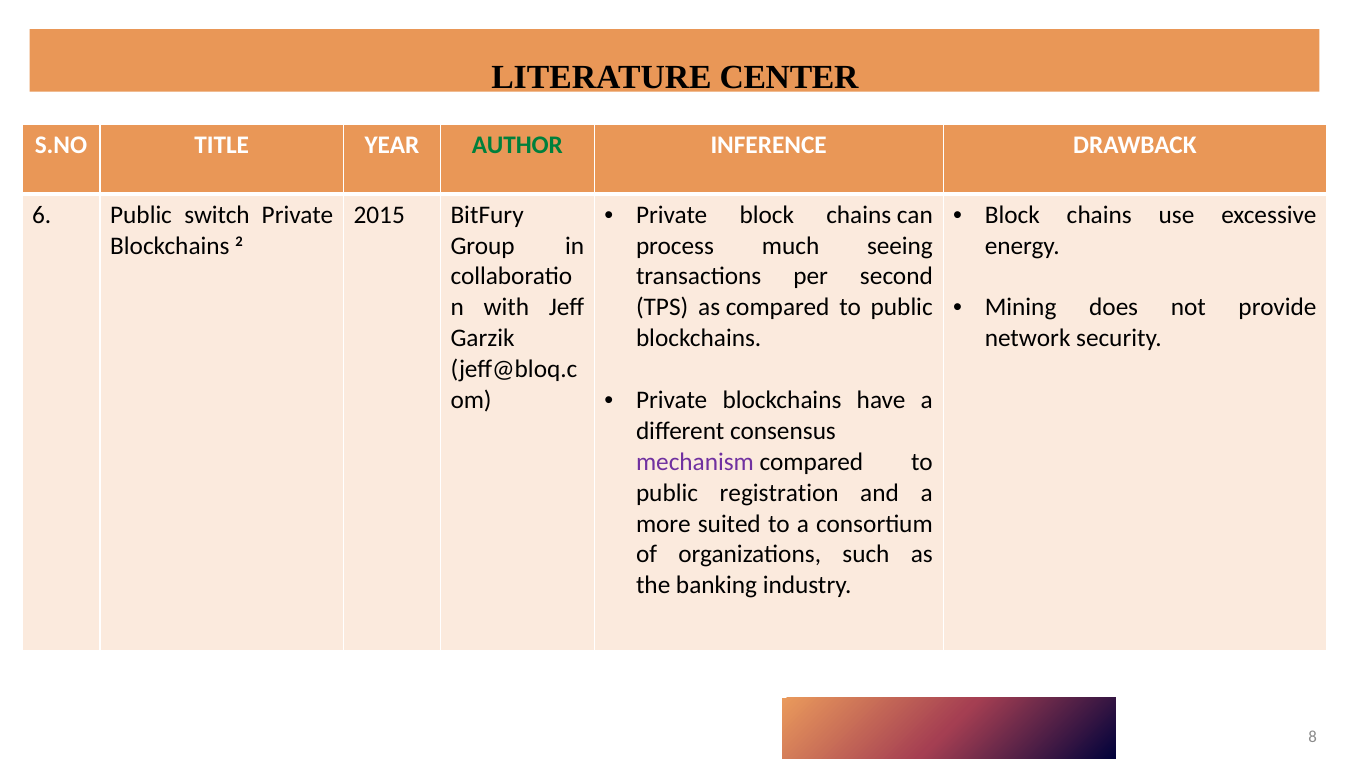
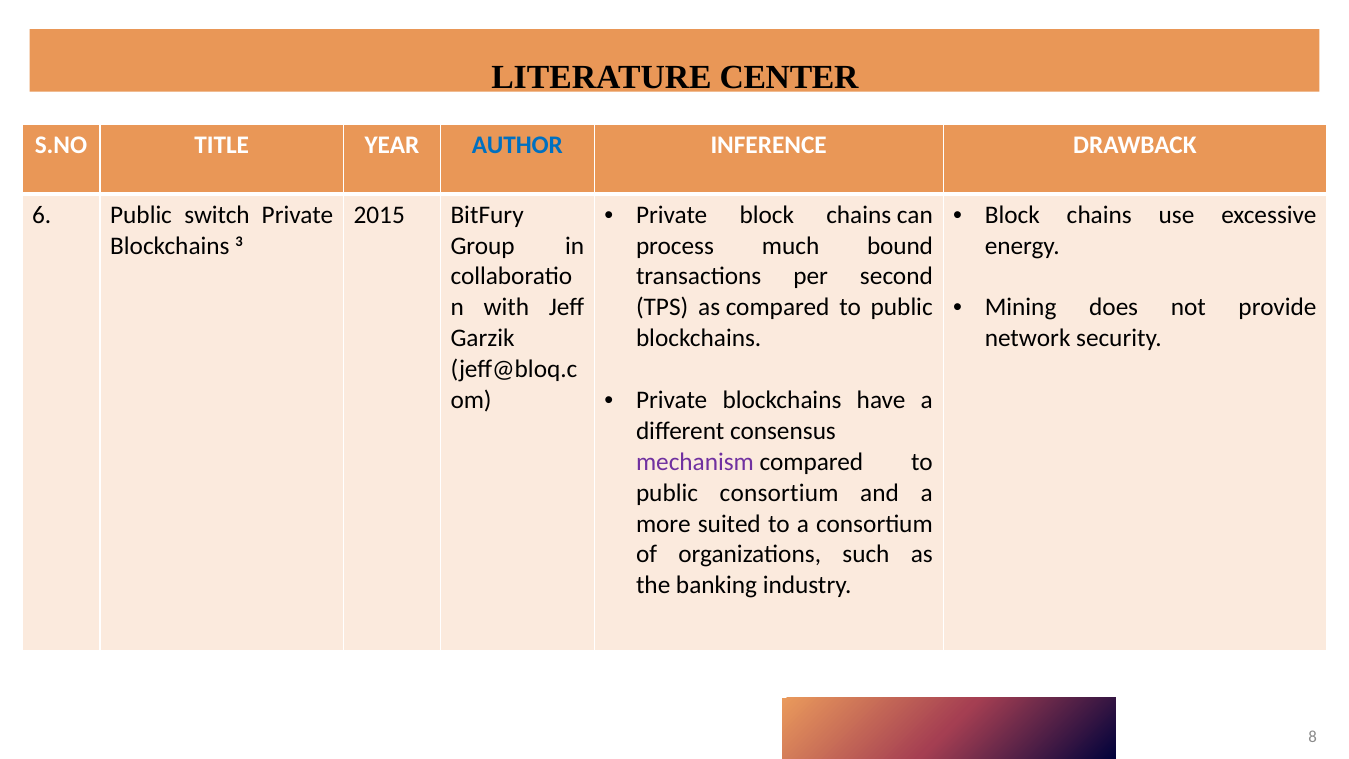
AUTHOR colour: green -> blue (517, 145)
2: 2 -> 3 (239, 242)
seeing: seeing -> bound (900, 246)
public registration: registration -> consortium (779, 493)
